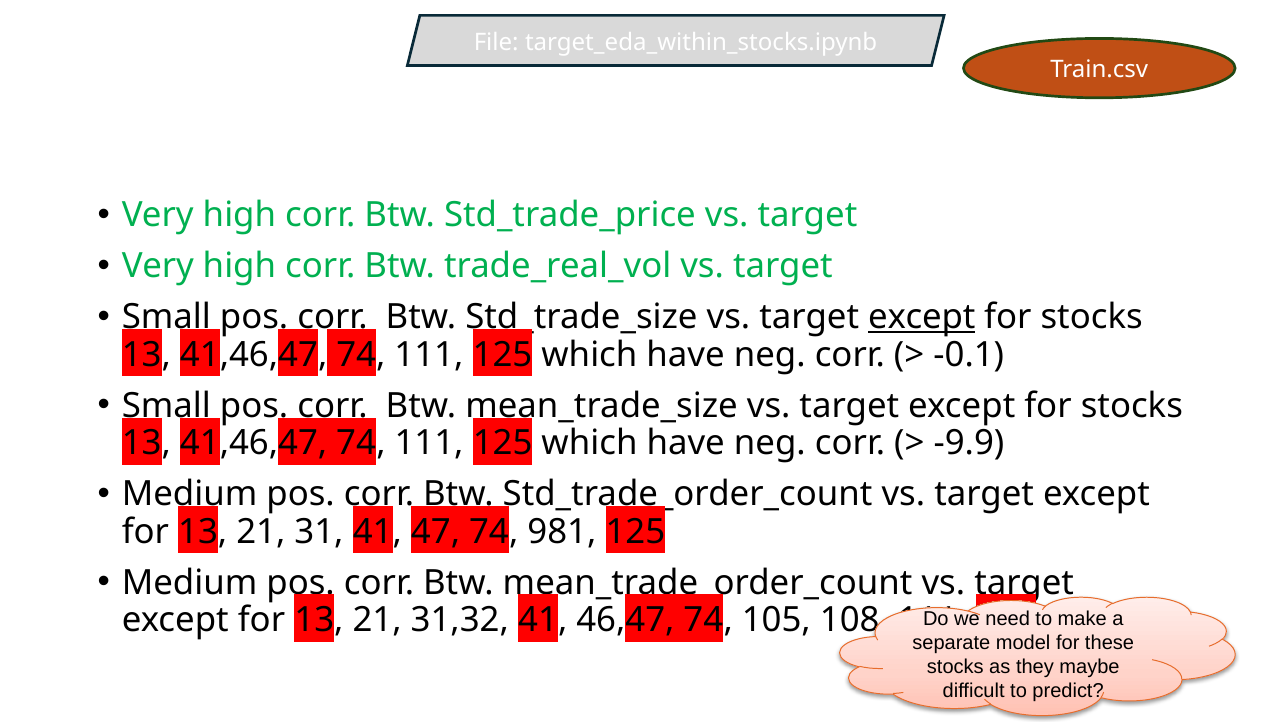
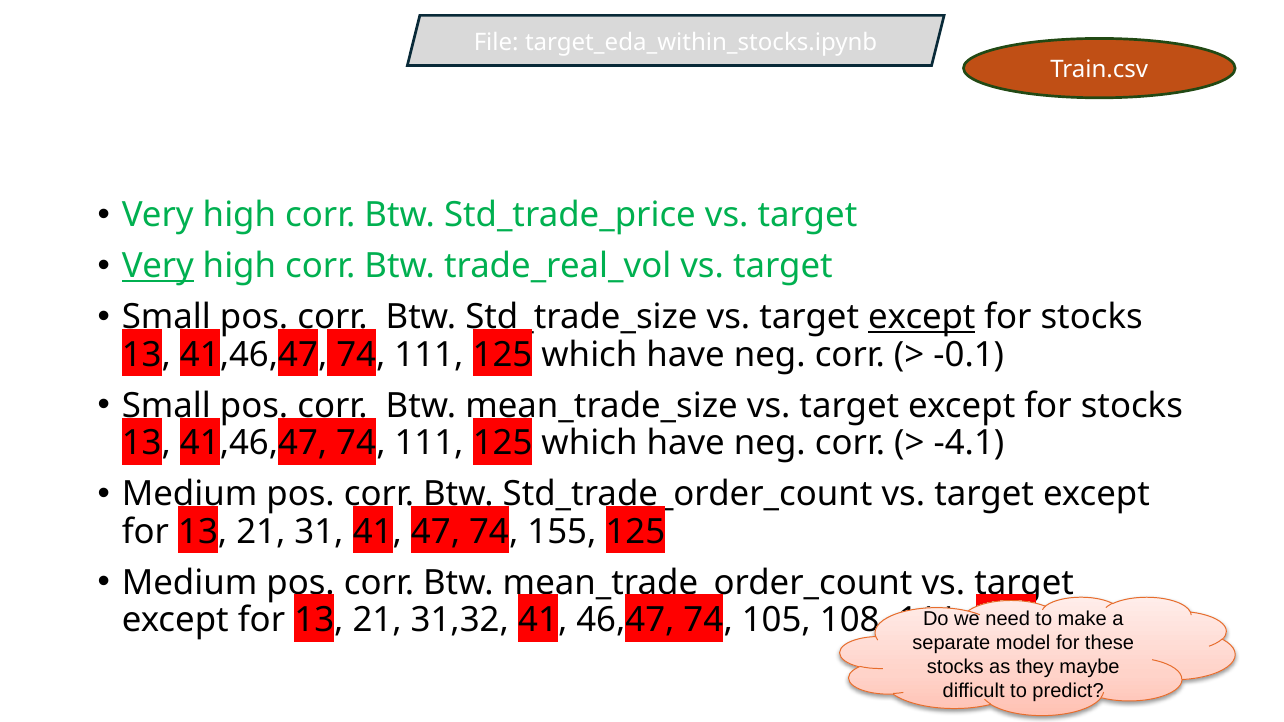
Very underline: none -> present (158, 267)
-9.9: -9.9 -> -4.1 (969, 443)
981: 981 -> 155 (562, 532)
